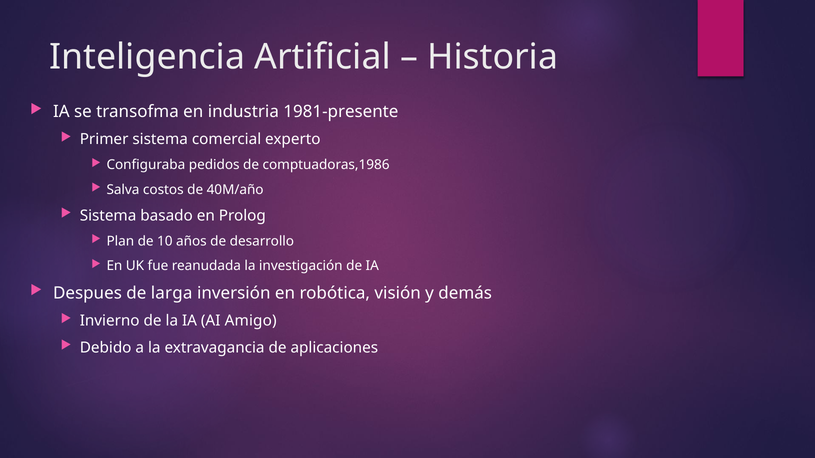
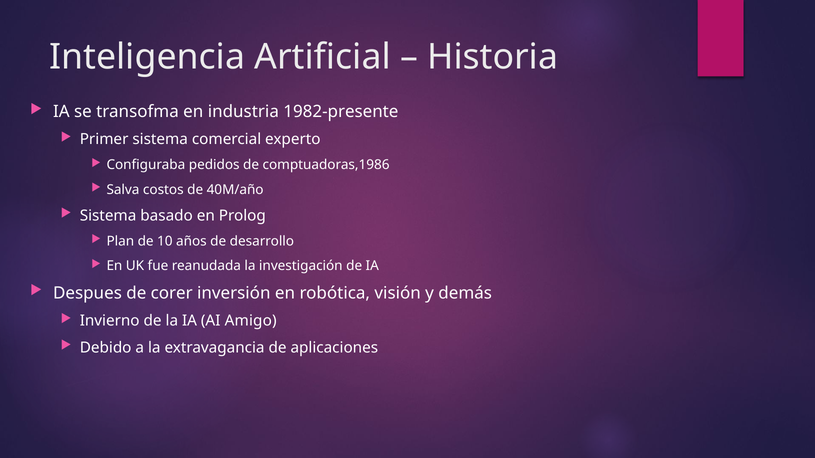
1981-presente: 1981-presente -> 1982-presente (341, 112)
larga: larga -> corer (172, 293)
